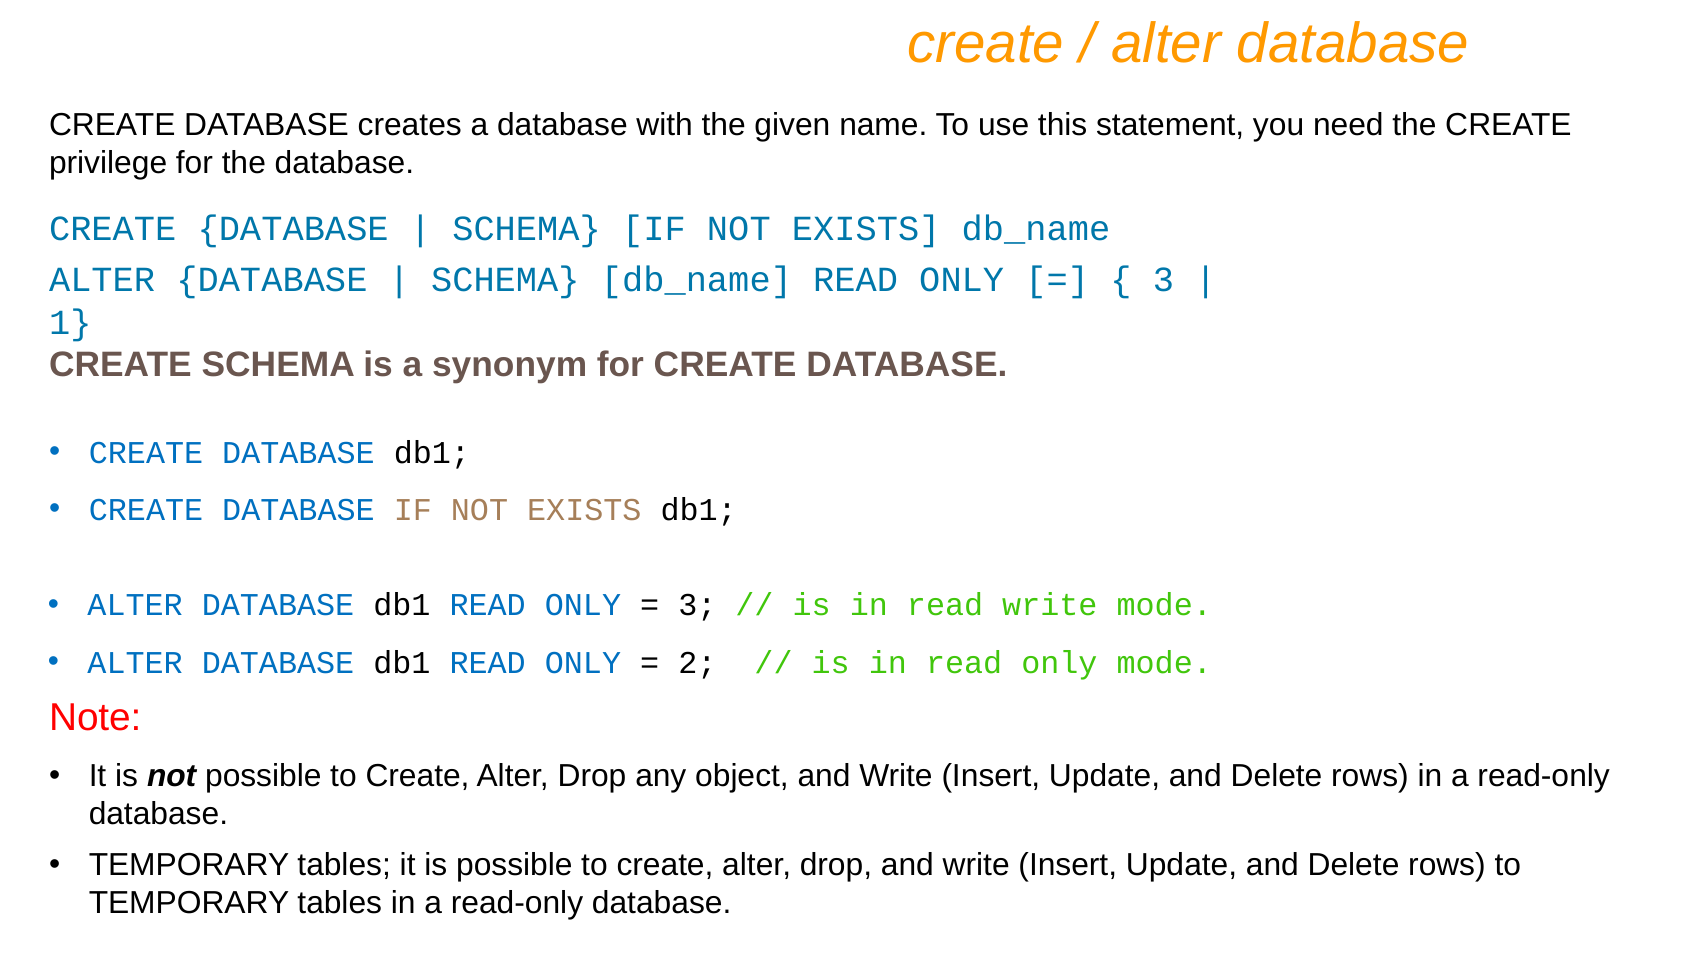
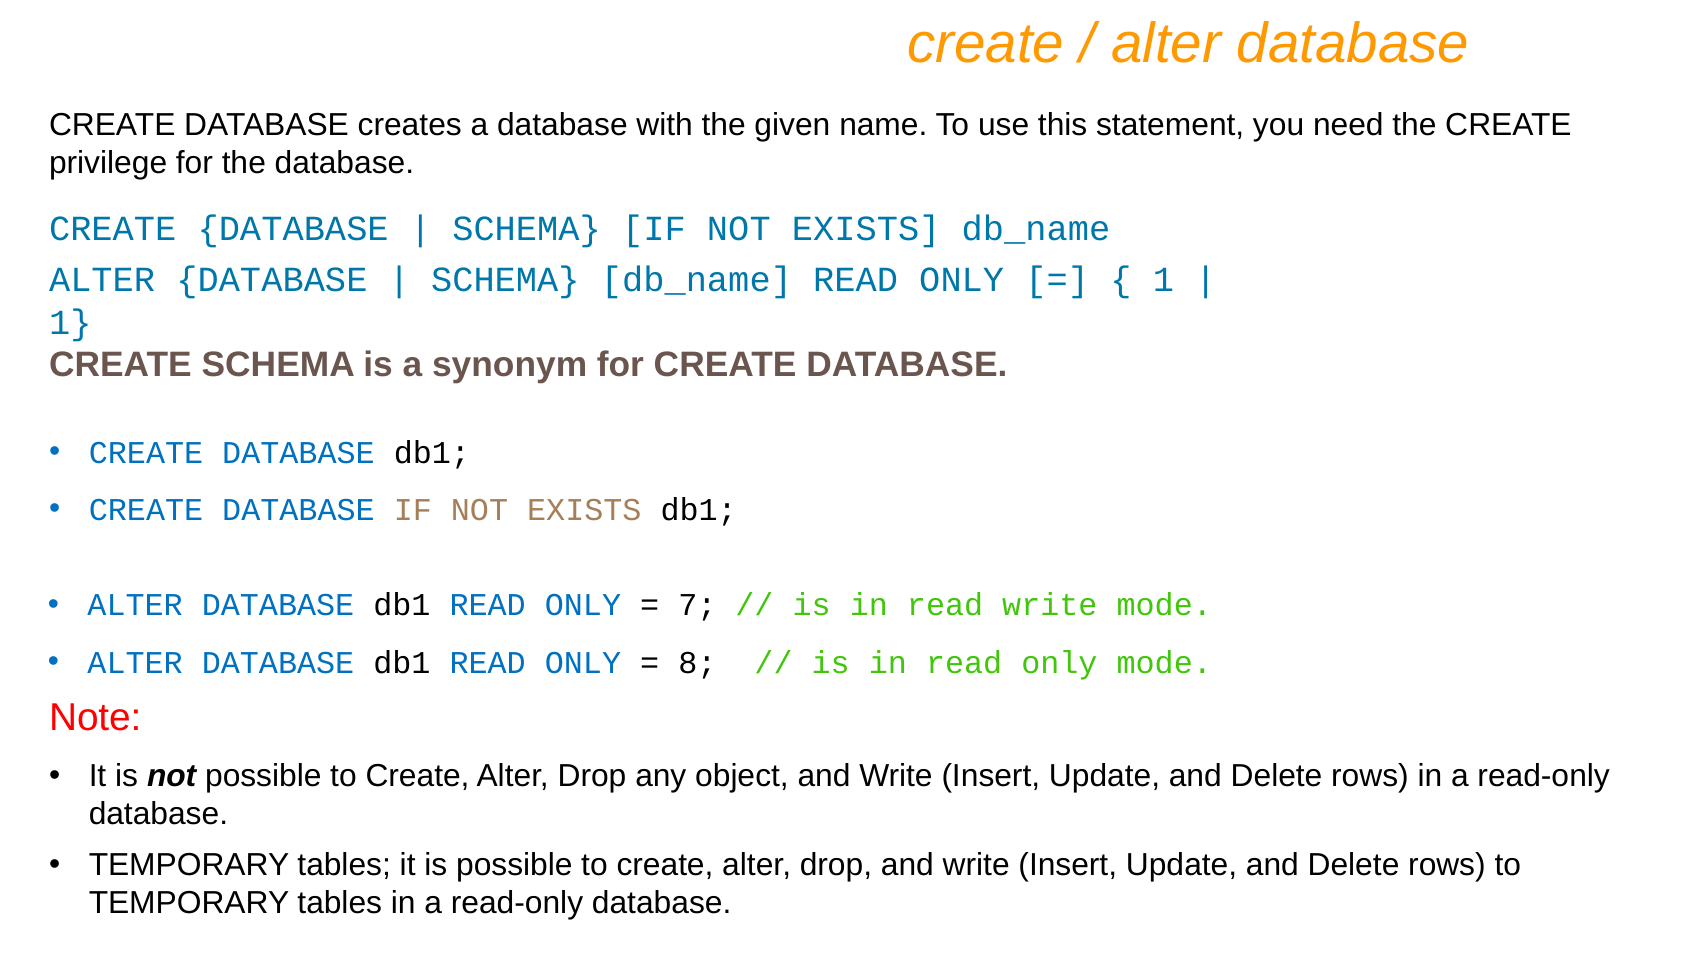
3: 3 -> 1 (1163, 280)
3: 3 -> 7 (697, 605)
2: 2 -> 8 (697, 662)
